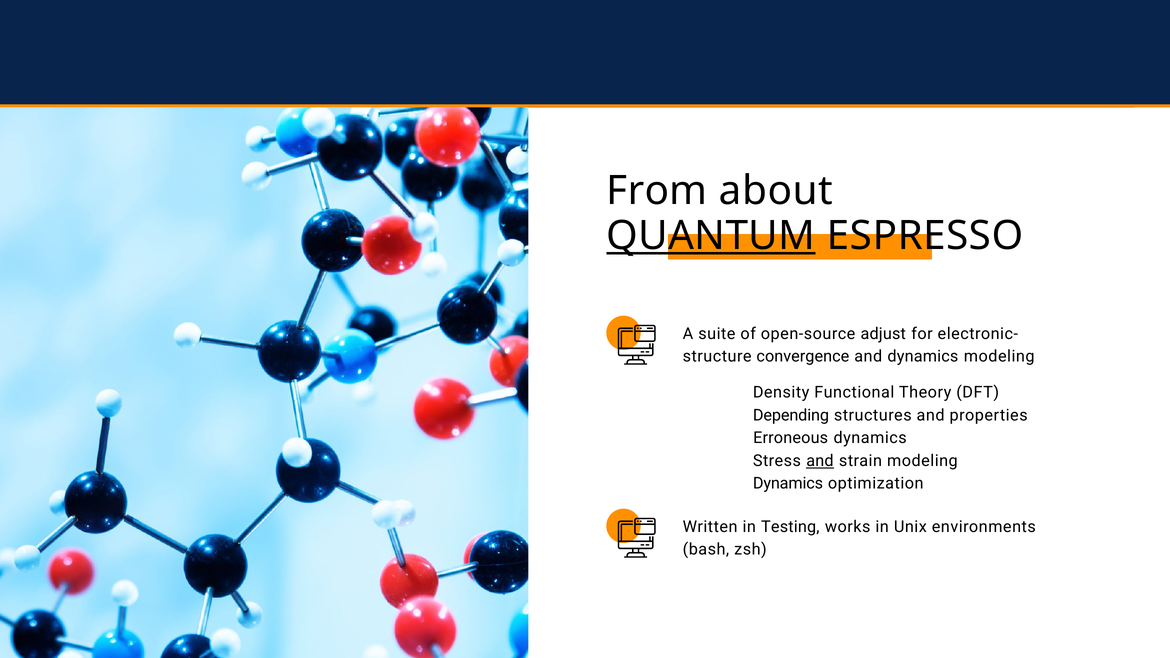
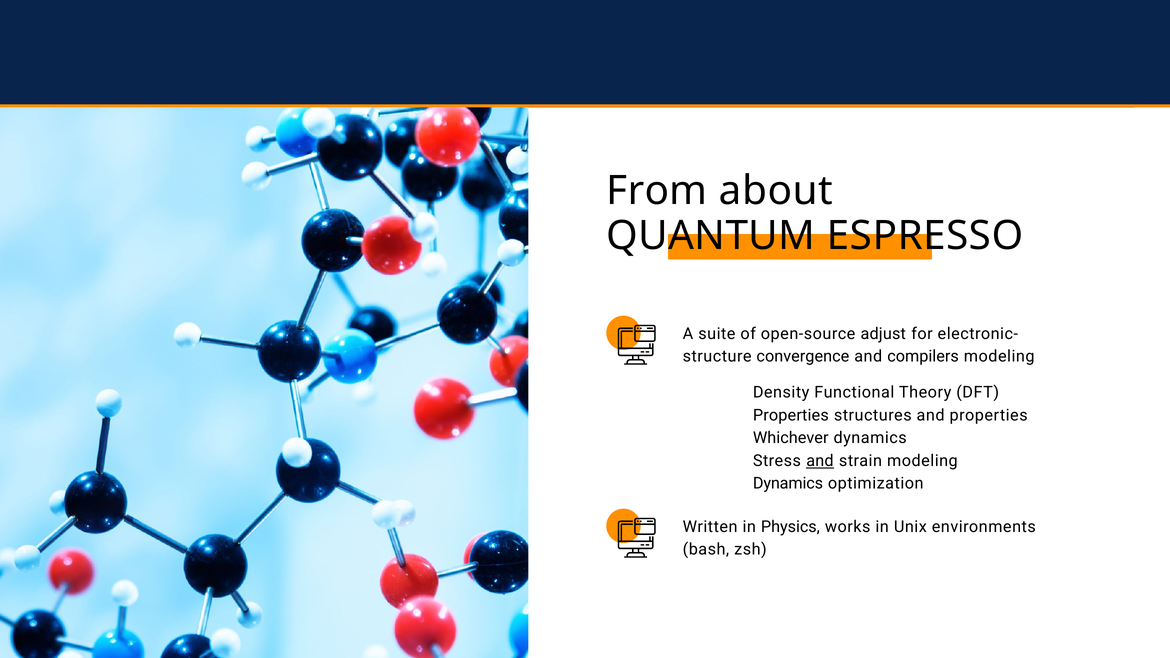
QUANTUM underline: present -> none (711, 236)
and dynamics: dynamics -> compilers (923, 357)
Depending: Depending -> Properties (791, 415)
Erroneous: Erroneous -> Whichever (791, 438)
Testing: Testing -> Physics (790, 527)
